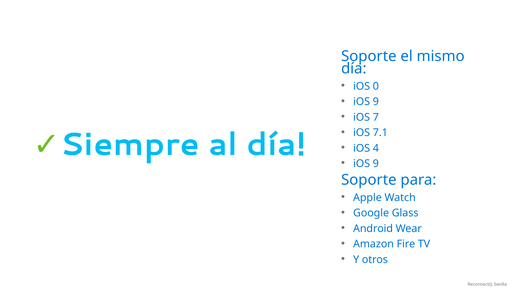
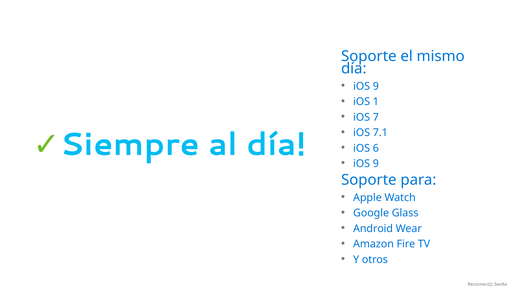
0: 0 -> 9 (376, 86)
9: 9 -> 1 (376, 102)
4: 4 -> 6 (376, 148)
